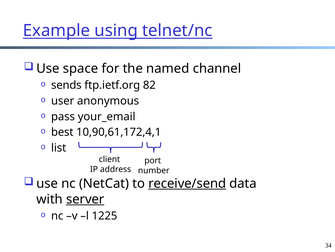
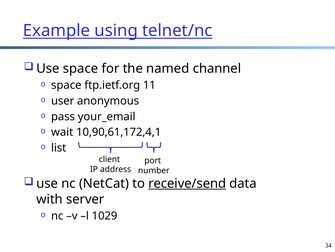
sends: sends -> space (66, 85)
82: 82 -> 11 (149, 85)
best: best -> wait (62, 132)
server underline: present -> none (85, 199)
1225: 1225 -> 1029 (105, 215)
